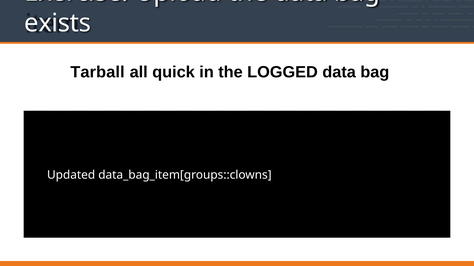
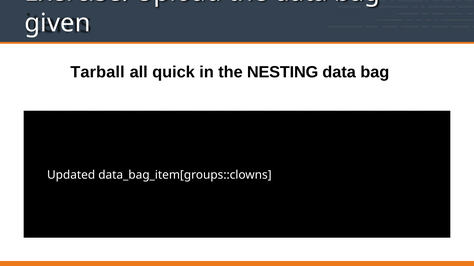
exists: exists -> given (57, 23)
LOGGED: LOGGED -> NESTING (283, 72)
